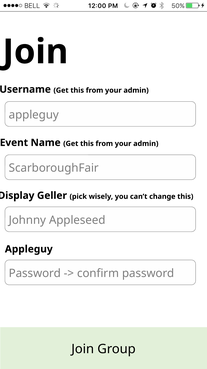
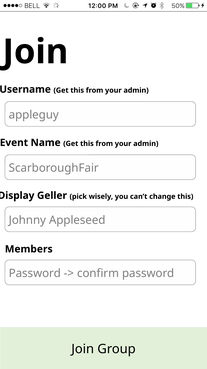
Appleguy: Appleguy -> Members (29, 248)
